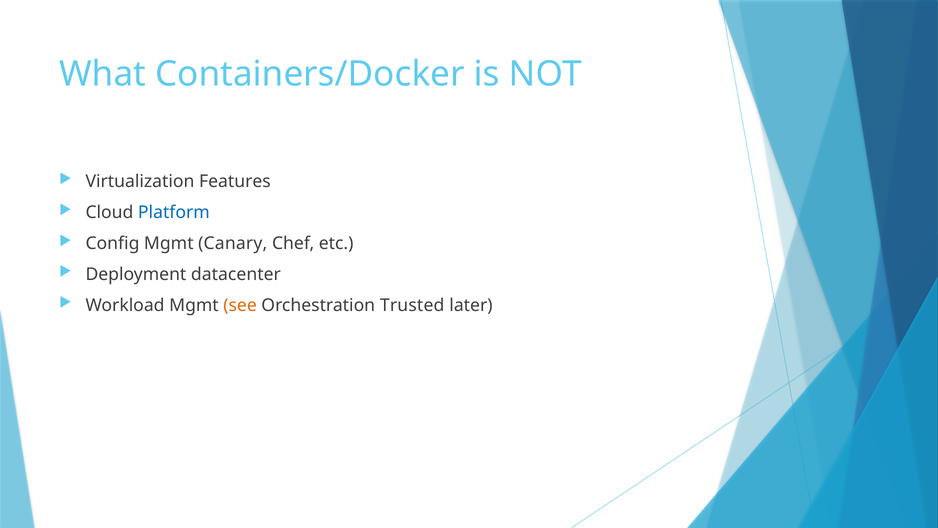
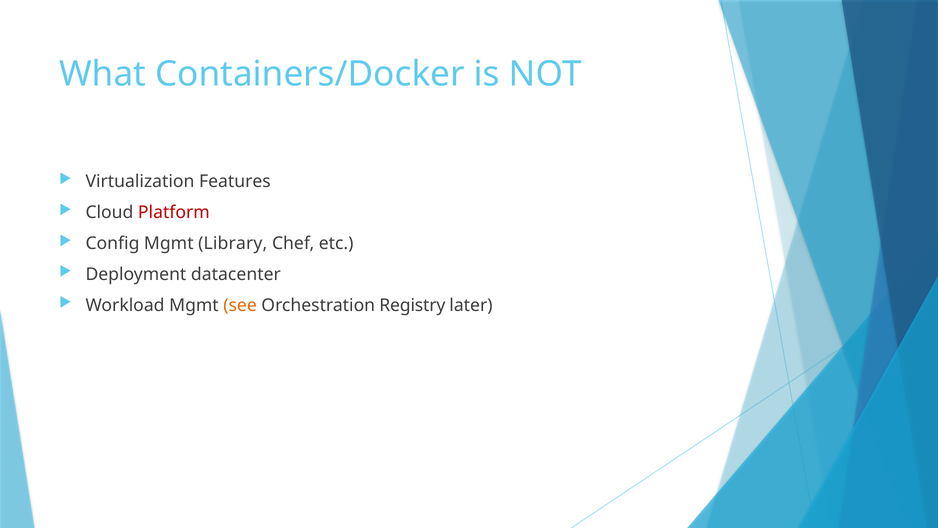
Platform colour: blue -> red (174, 212)
Canary: Canary -> Library (233, 243)
Trusted: Trusted -> Registry (412, 305)
